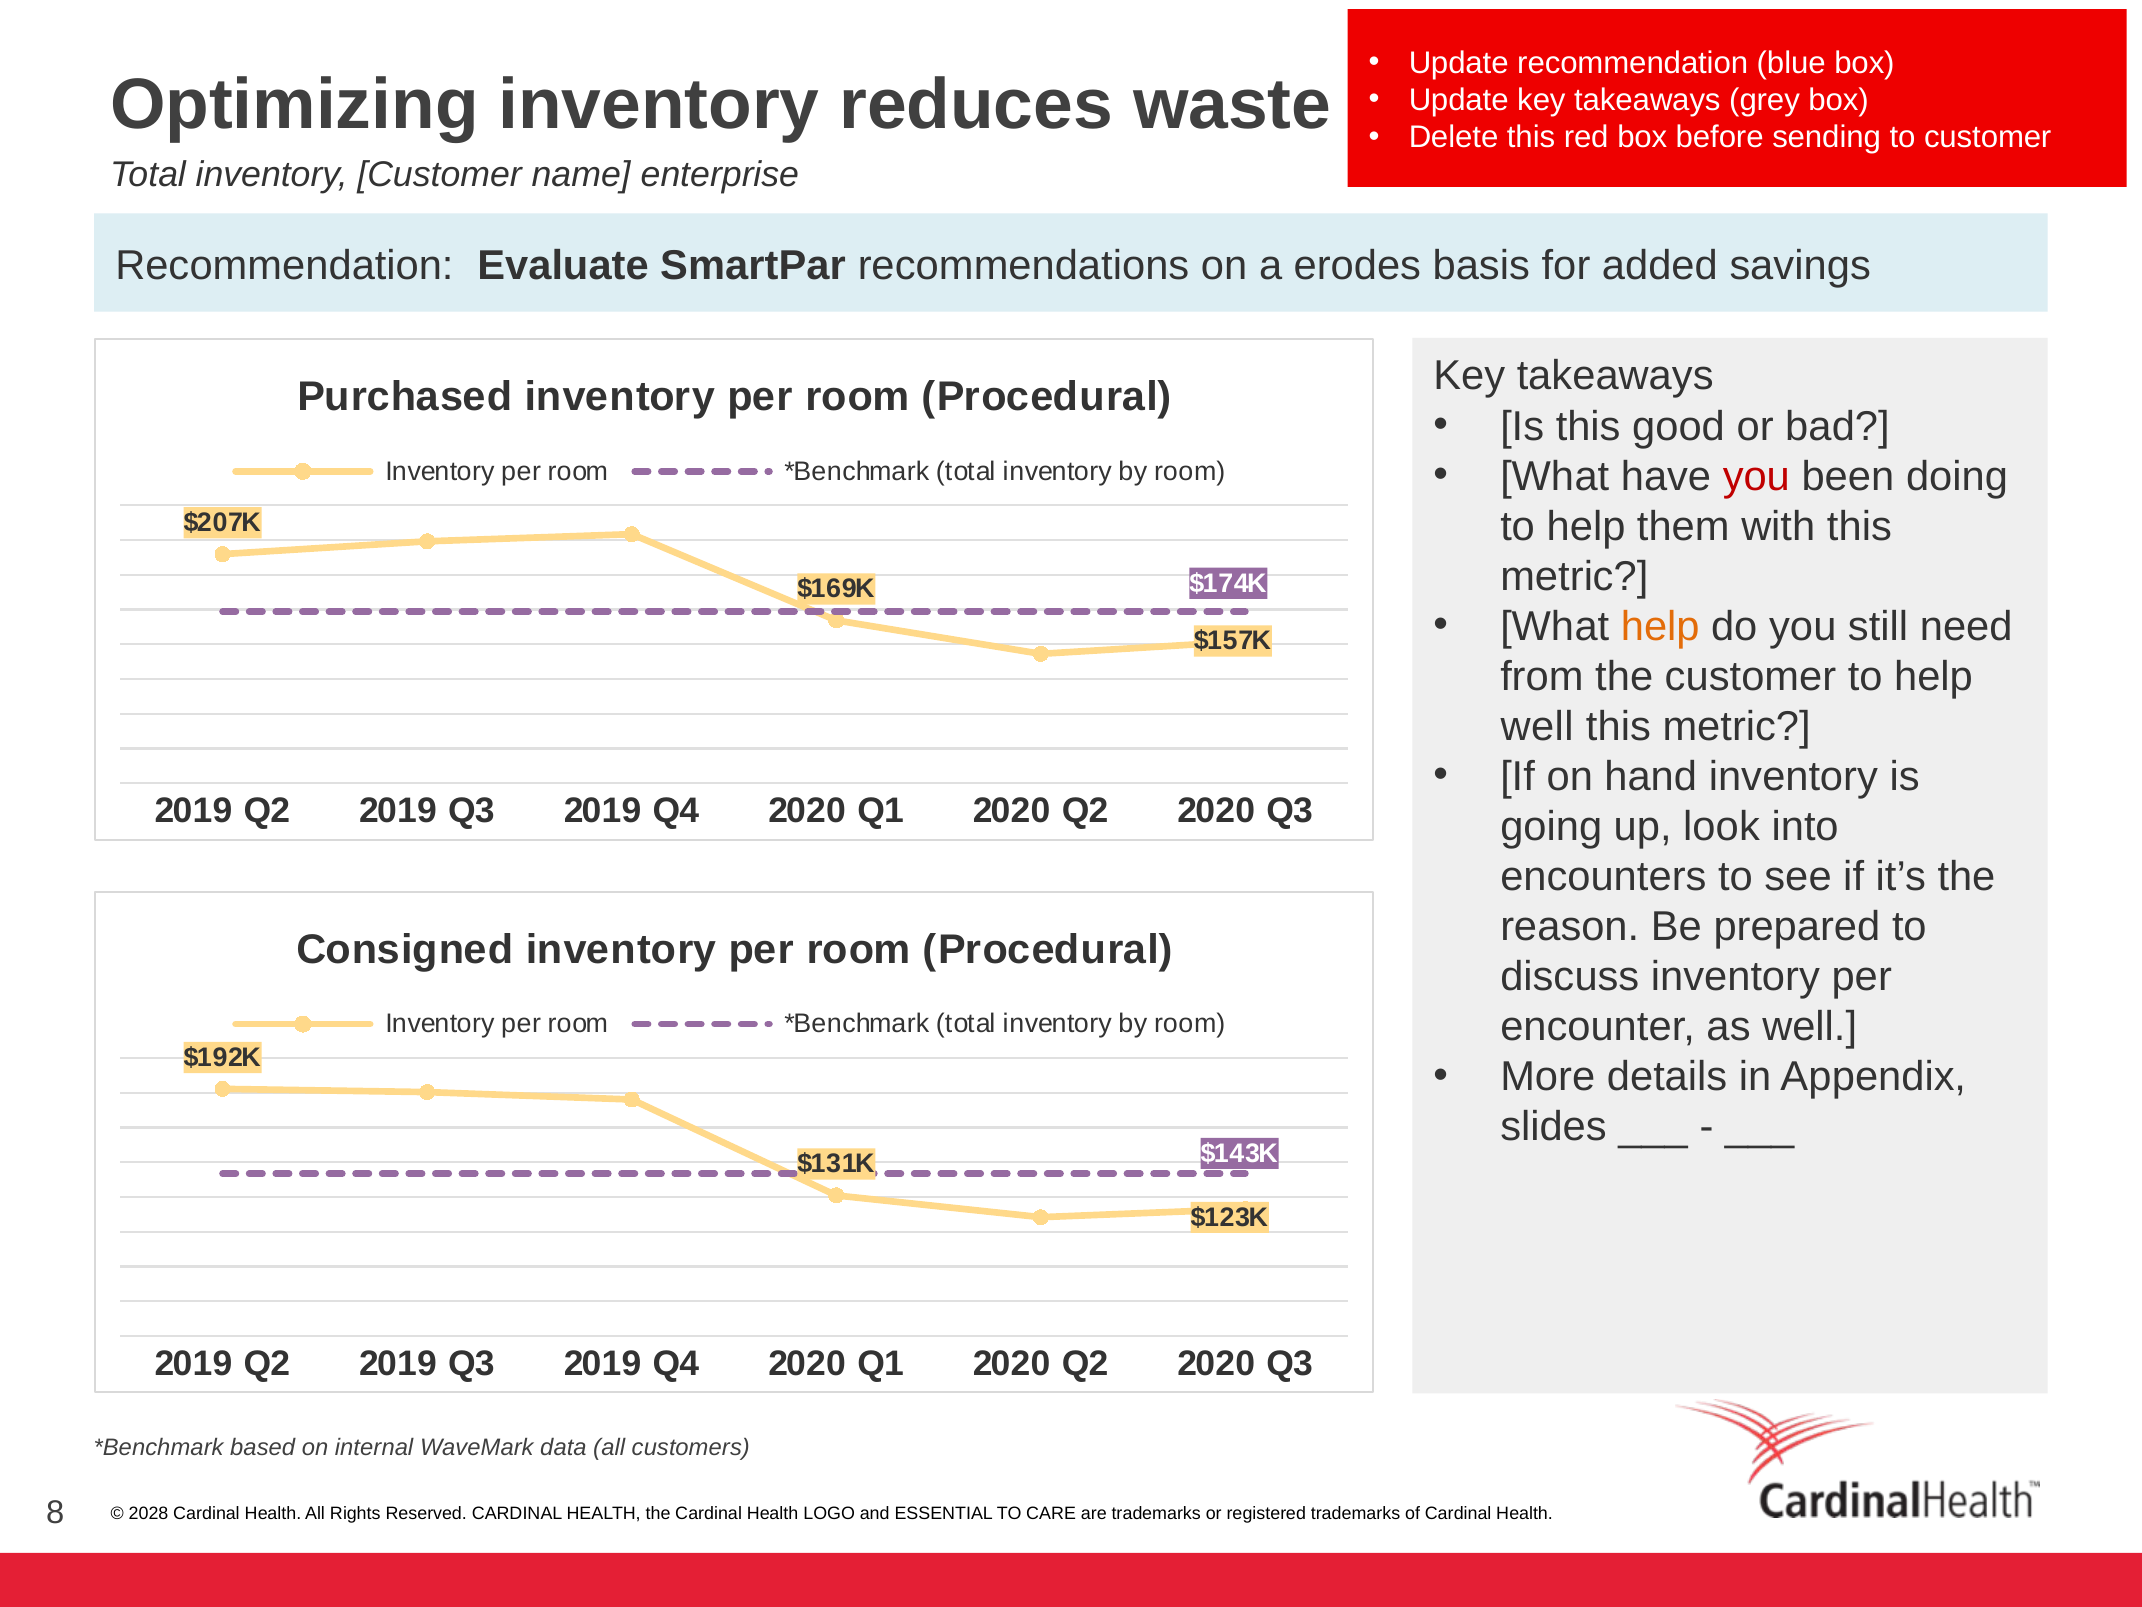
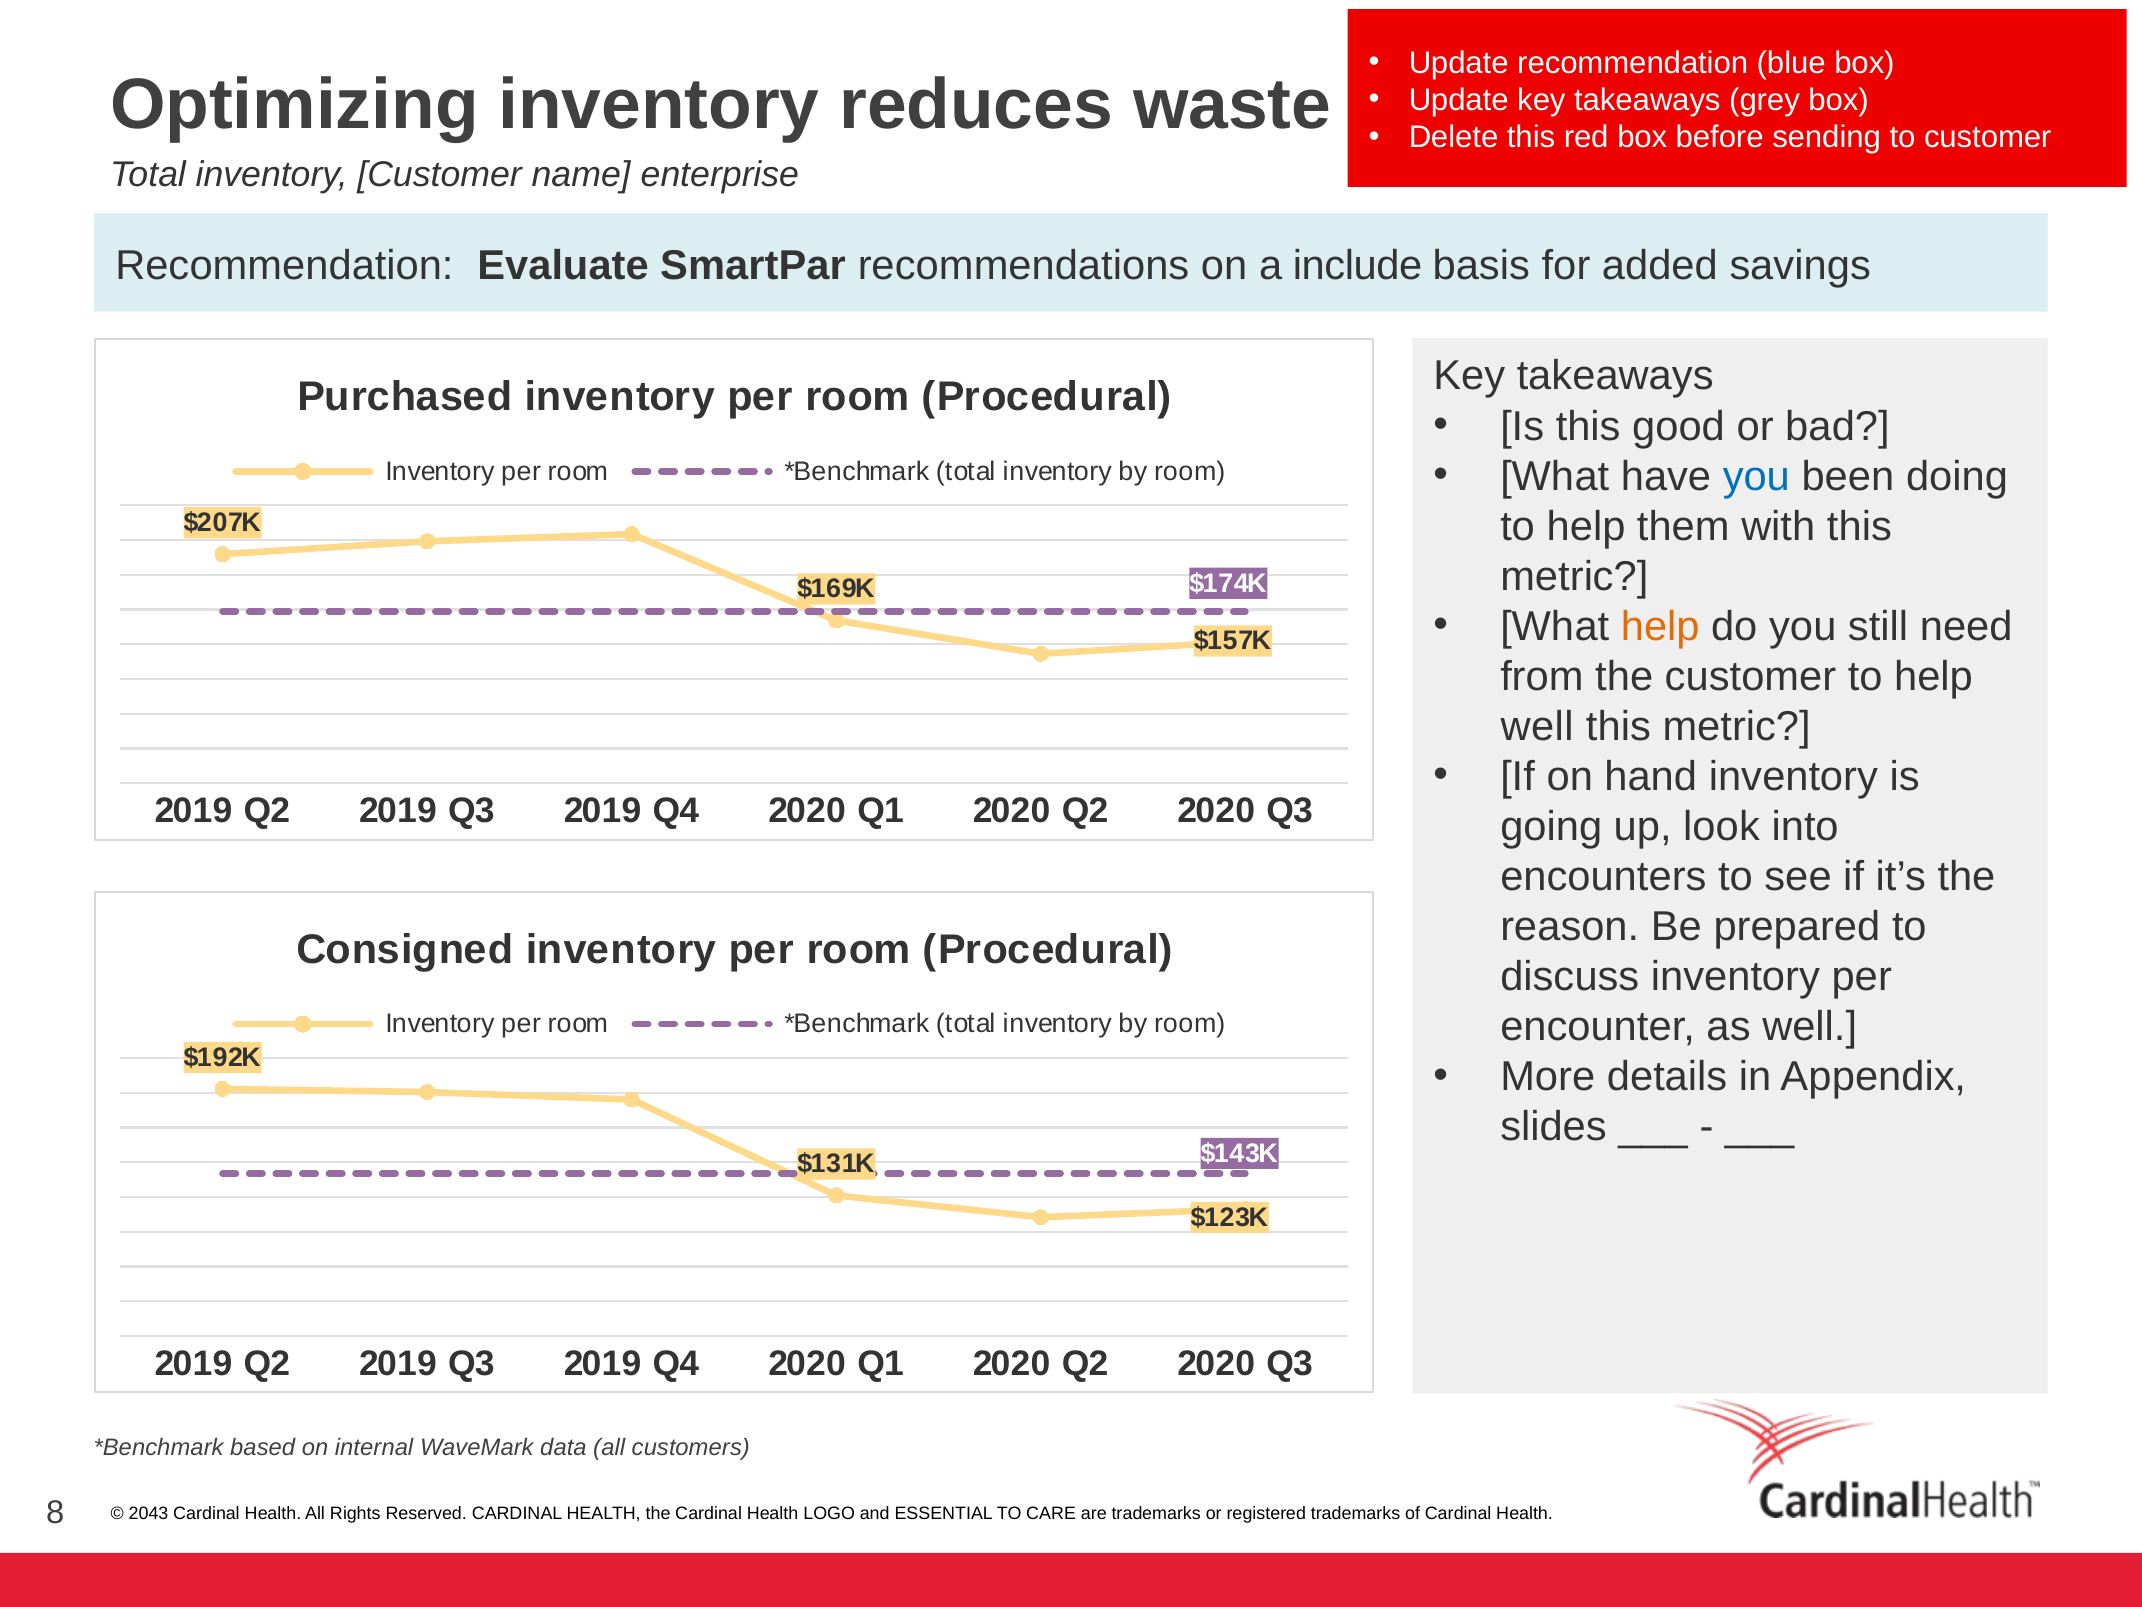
erodes: erodes -> include (1358, 265)
you colour: red -> blue (1756, 476)
2028: 2028 -> 2043 (149, 1513)
